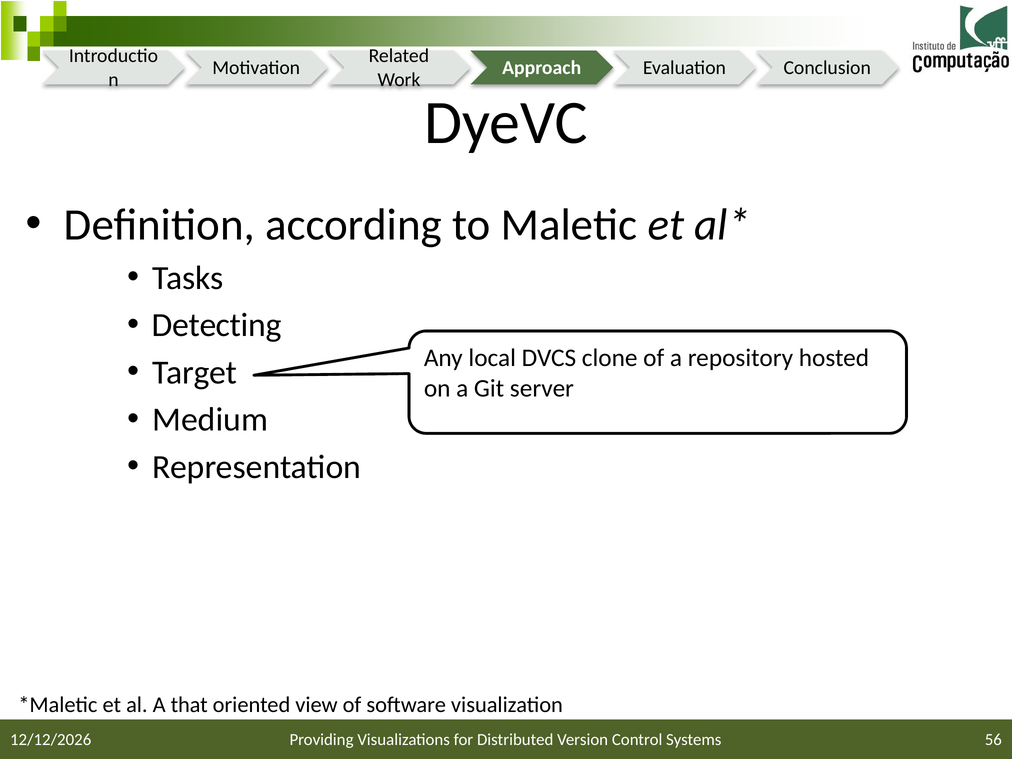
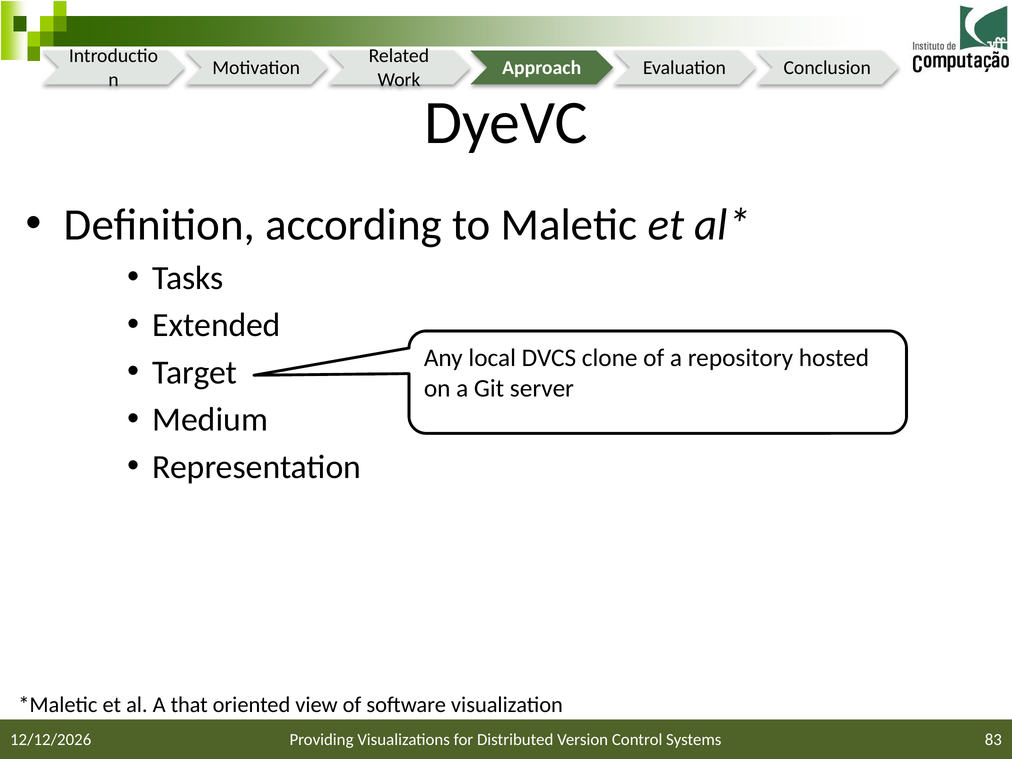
Detecting: Detecting -> Extended (217, 325)
56: 56 -> 83 (993, 740)
